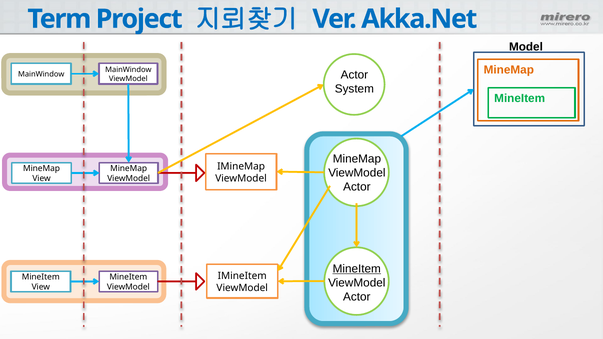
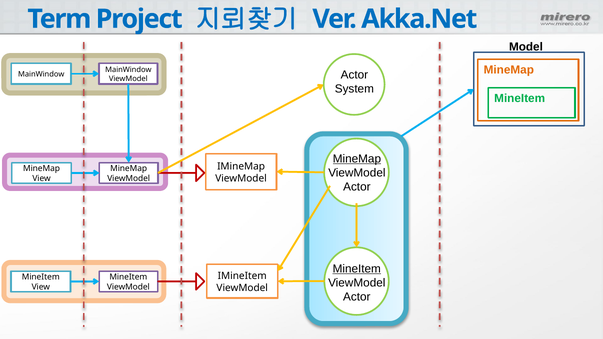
MineMap underline: none -> present (357, 159)
